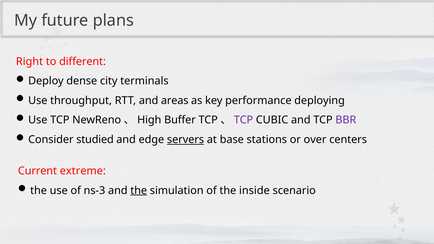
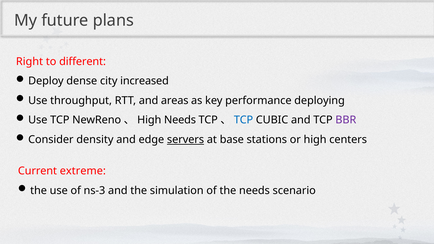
terminals: terminals -> increased (144, 81)
Buffer: Buffer -> Needs (180, 120)
TCP colour: purple -> blue (243, 120)
studied: studied -> density (95, 140)
or over: over -> high (315, 140)
the underline: present -> none (139, 191)
the inside: inside -> needs (254, 191)
